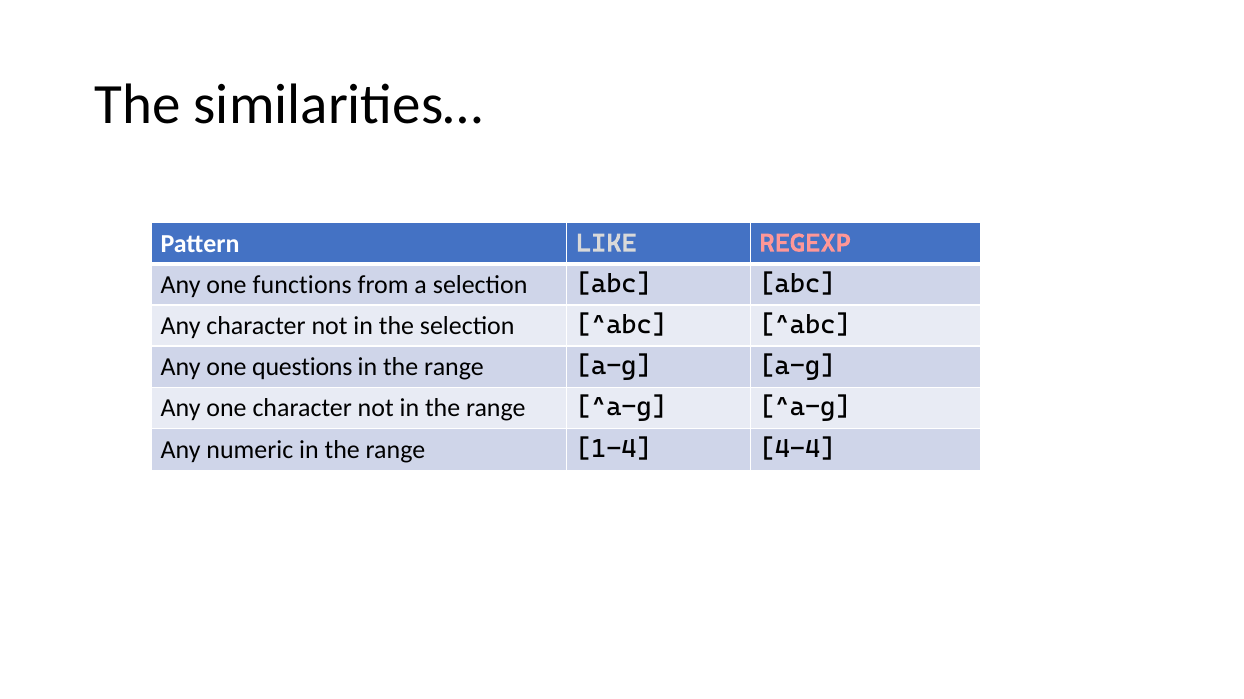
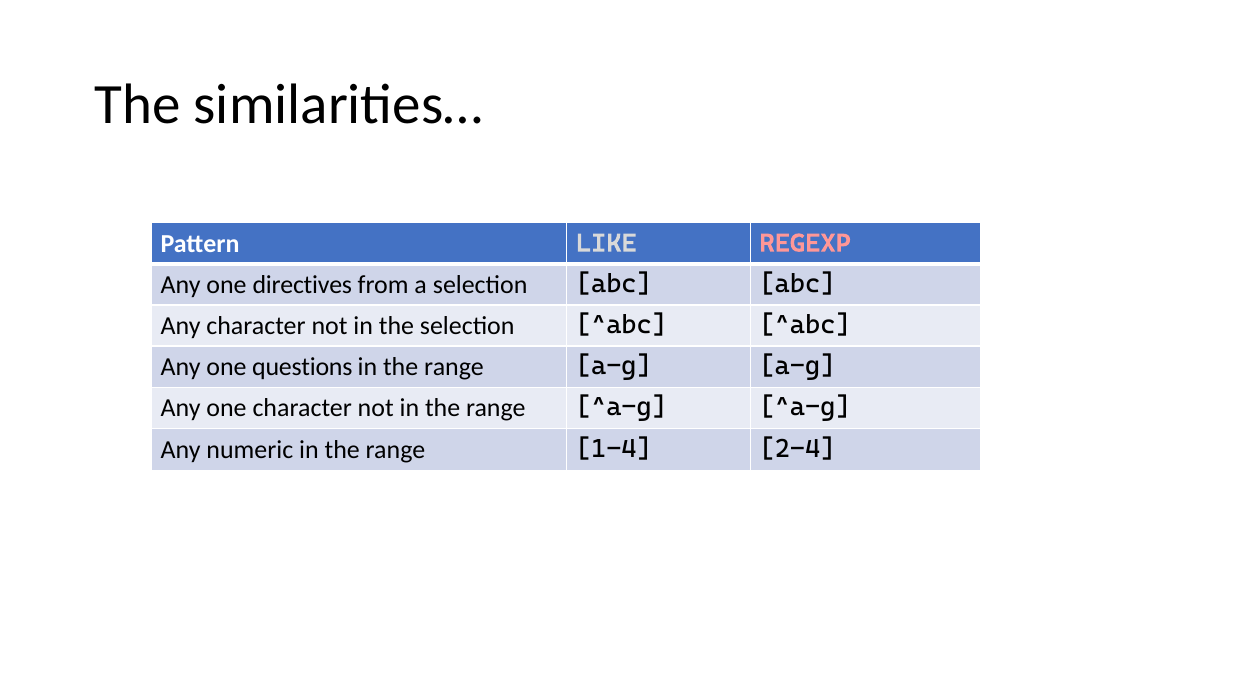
functions: functions -> directives (302, 285)
4-4: 4-4 -> 2-4 (798, 450)
